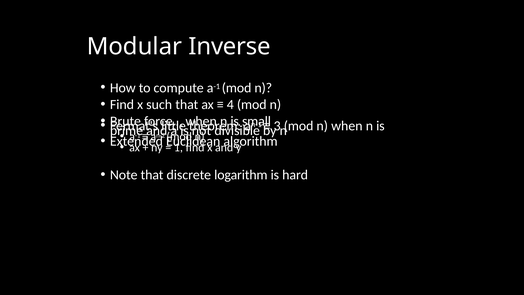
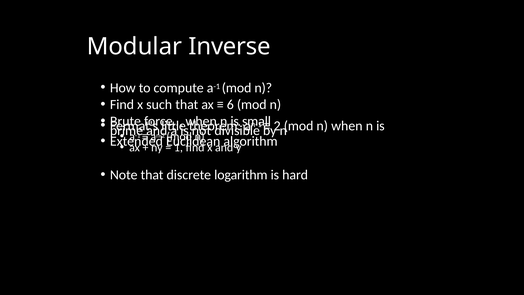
4: 4 -> 6 (230, 104)
3: 3 -> 2 (277, 126)
